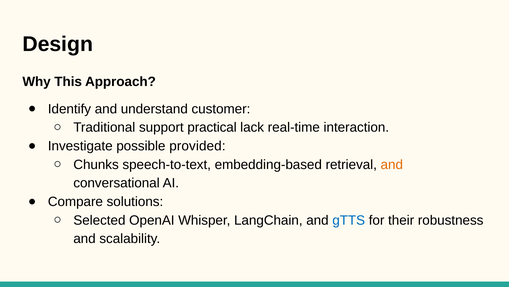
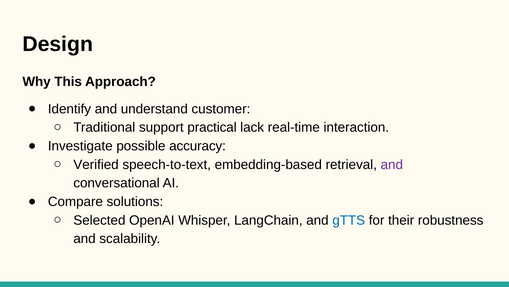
provided: provided -> accuracy (198, 146)
Chunks: Chunks -> Verified (96, 164)
and colour: orange -> purple (392, 164)
